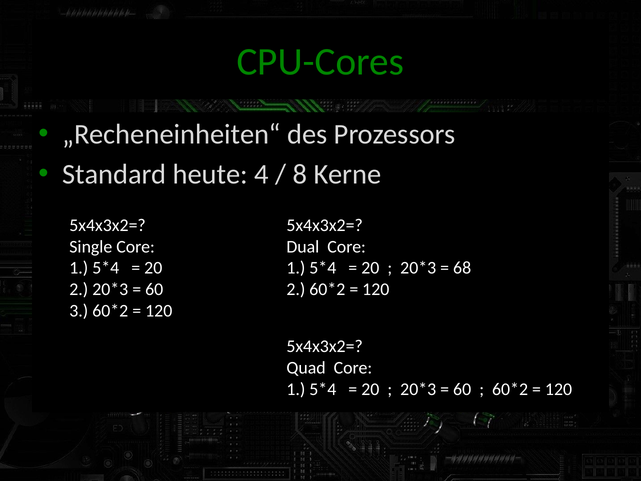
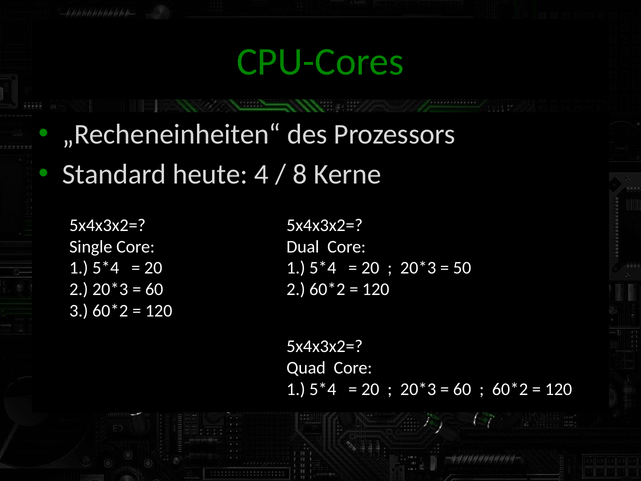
68: 68 -> 50 (462, 268)
